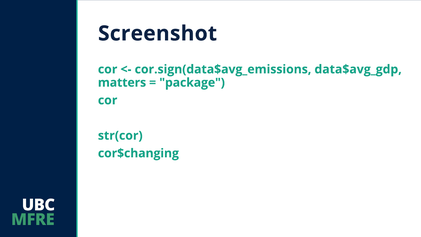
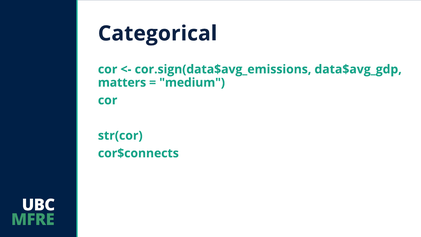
Screenshot: Screenshot -> Categorical (158, 33)
package: package -> medium (192, 83)
cor$changing: cor$changing -> cor$connects (138, 153)
